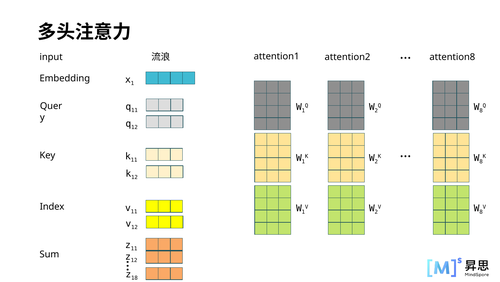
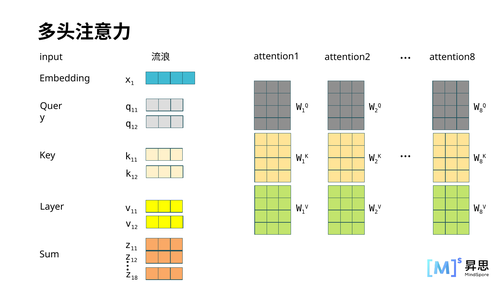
Index: Index -> Layer (52, 206)
